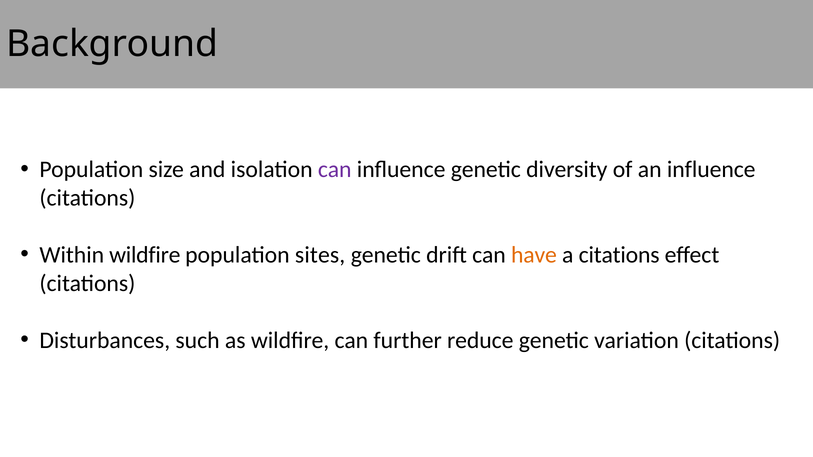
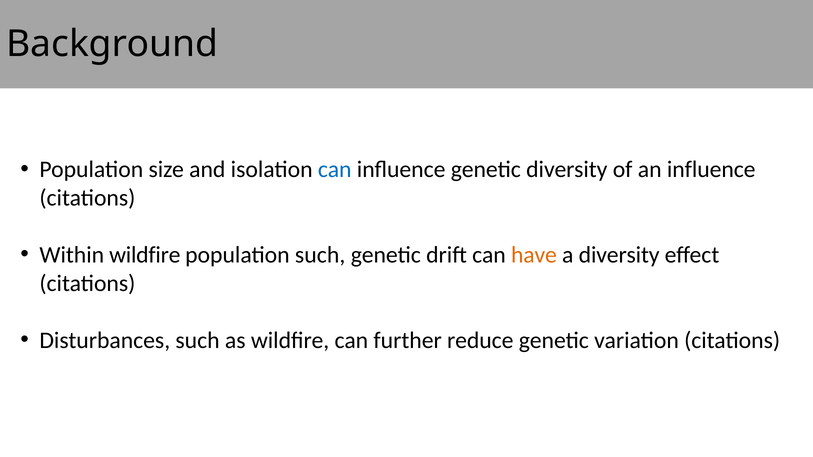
can colour: purple -> blue (335, 170)
population sites: sites -> such (320, 255)
a citations: citations -> diversity (619, 255)
